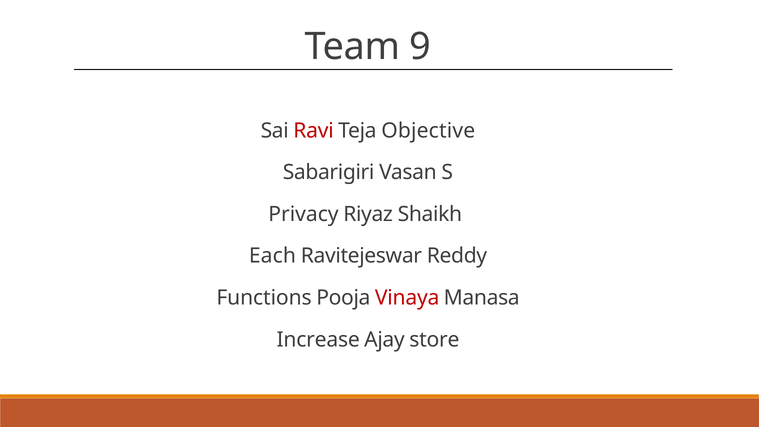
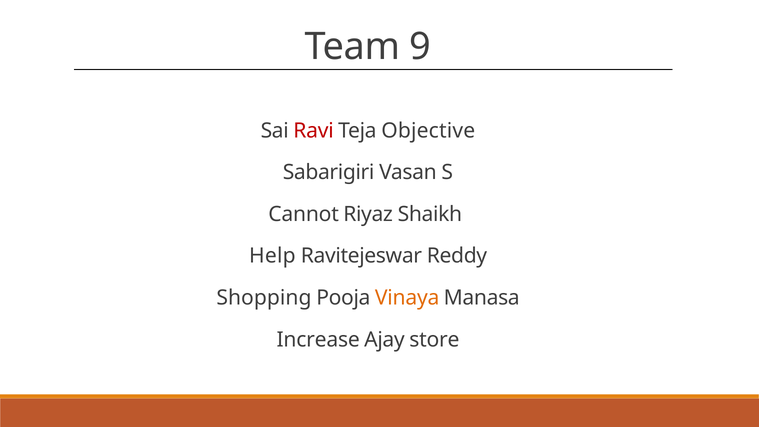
Privacy: Privacy -> Cannot (304, 214)
Each: Each -> Help (272, 256)
Functions: Functions -> Shopping (264, 298)
Vinaya colour: red -> orange (407, 298)
